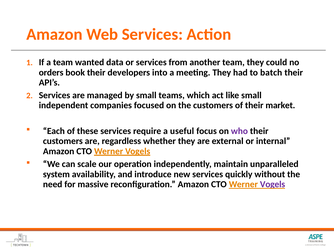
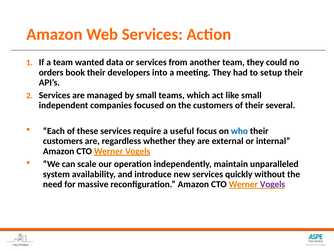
batch: batch -> setup (271, 72)
market: market -> several (280, 105)
who colour: purple -> blue (239, 131)
